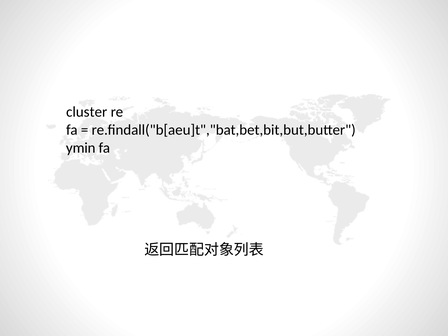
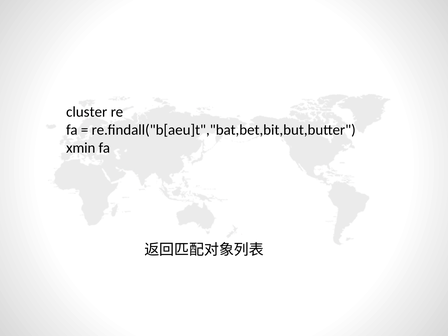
ymin: ymin -> xmin (81, 148)
